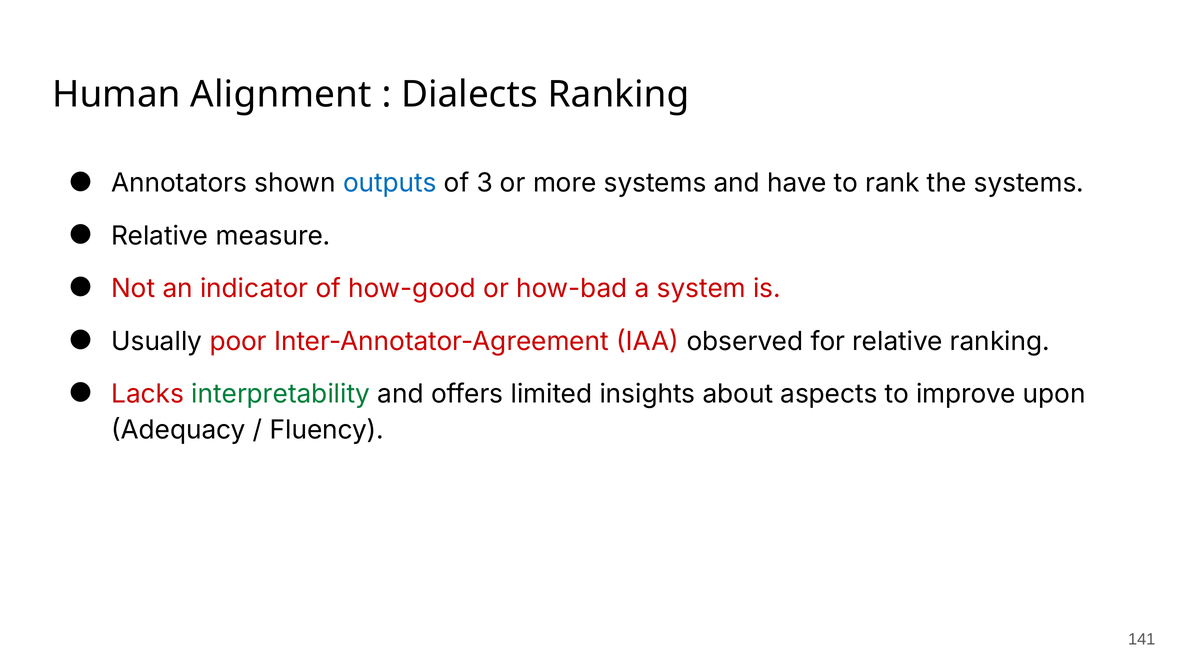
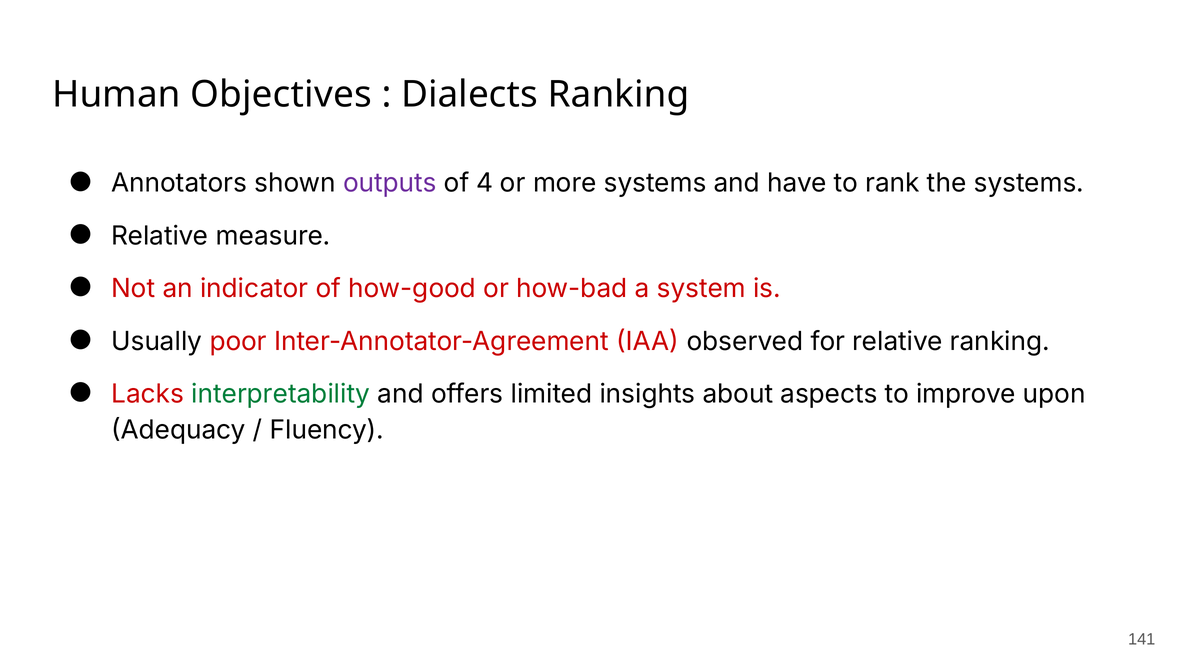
Alignment: Alignment -> Objectives (281, 94)
outputs colour: blue -> purple (390, 183)
3: 3 -> 4 (485, 183)
